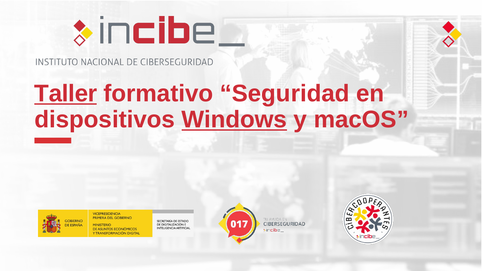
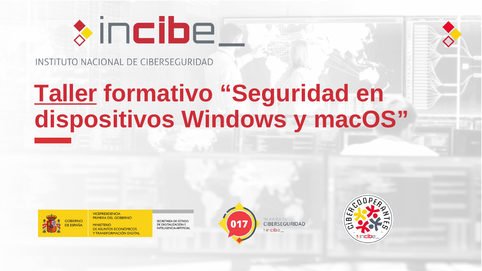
Windows underline: present -> none (234, 120)
